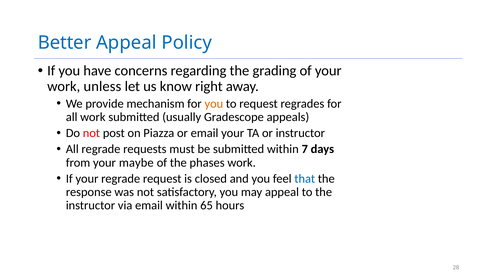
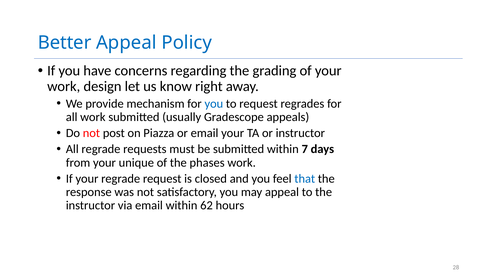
unless: unless -> design (103, 86)
you colour: orange -> blue (214, 103)
maybe: maybe -> unique (136, 162)
65: 65 -> 62 (207, 205)
